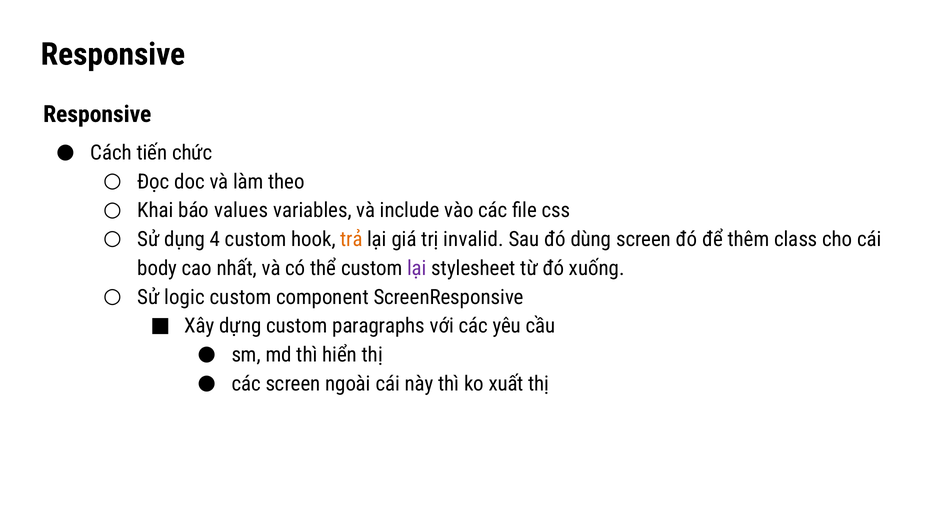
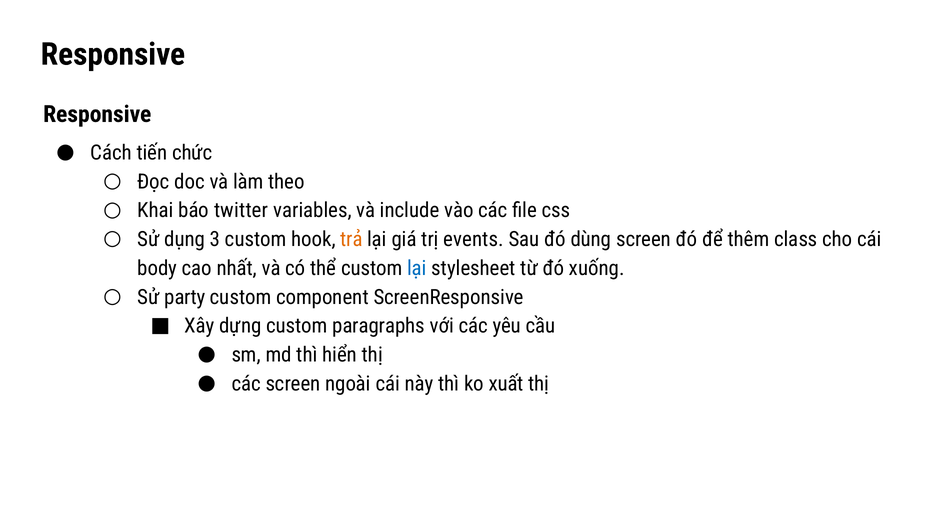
values: values -> twitter (241, 211)
4: 4 -> 3 (215, 239)
invalid: invalid -> events (474, 239)
lại colour: purple -> blue (417, 268)
logic: logic -> party (185, 297)
